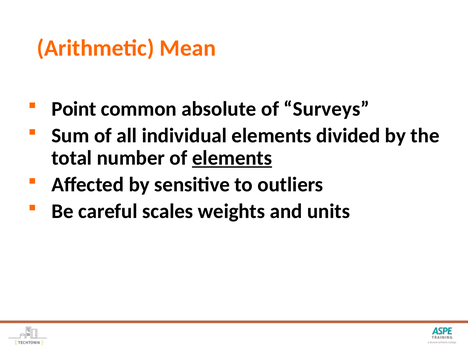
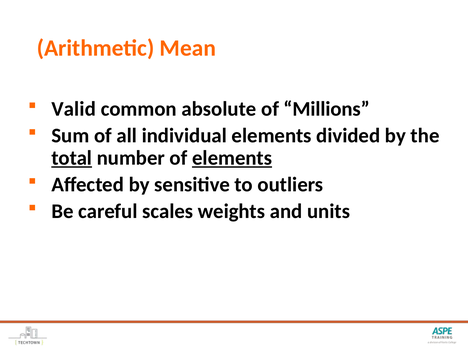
Point: Point -> Valid (74, 109)
Surveys: Surveys -> Millions (327, 109)
total underline: none -> present (72, 158)
